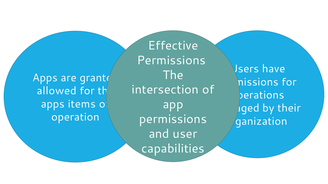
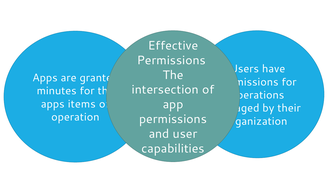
allowed: allowed -> minutes (57, 91)
